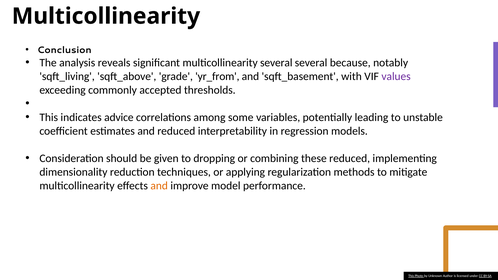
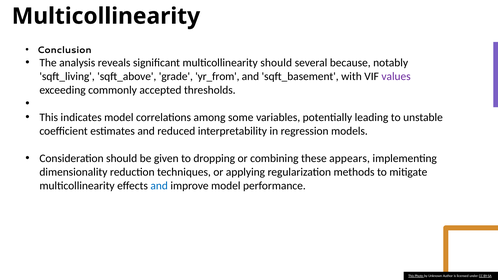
multicollinearity several: several -> should (276, 63)
indicates advice: advice -> model (119, 117)
these reduced: reduced -> appears (350, 158)
and colour: orange -> blue (159, 186)
